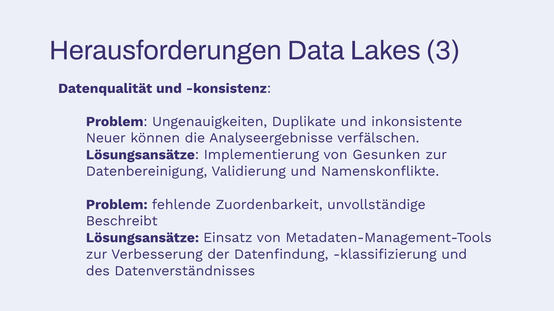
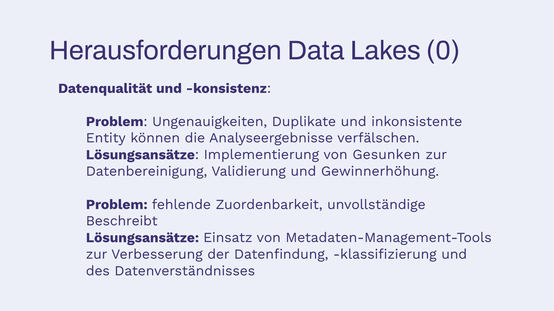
3: 3 -> 0 (443, 51)
Neuer: Neuer -> Entity (106, 138)
Namenskonflikte: Namenskonflikte -> Gewinnerhöhung (380, 172)
